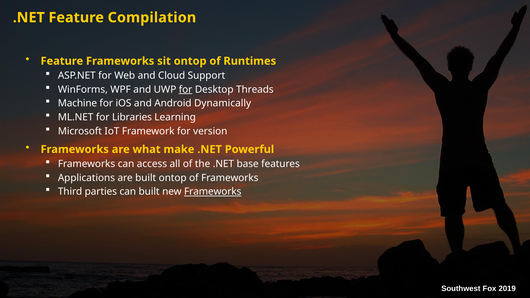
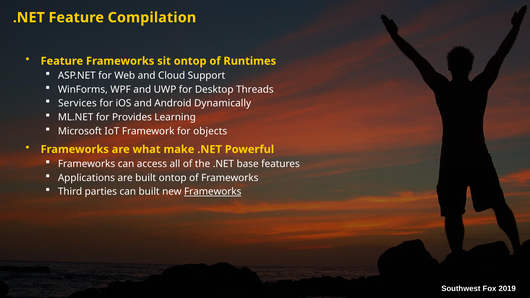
for underline: present -> none (186, 89)
Machine: Machine -> Services (77, 103)
Libraries: Libraries -> Provides (132, 117)
version: version -> objects (210, 131)
